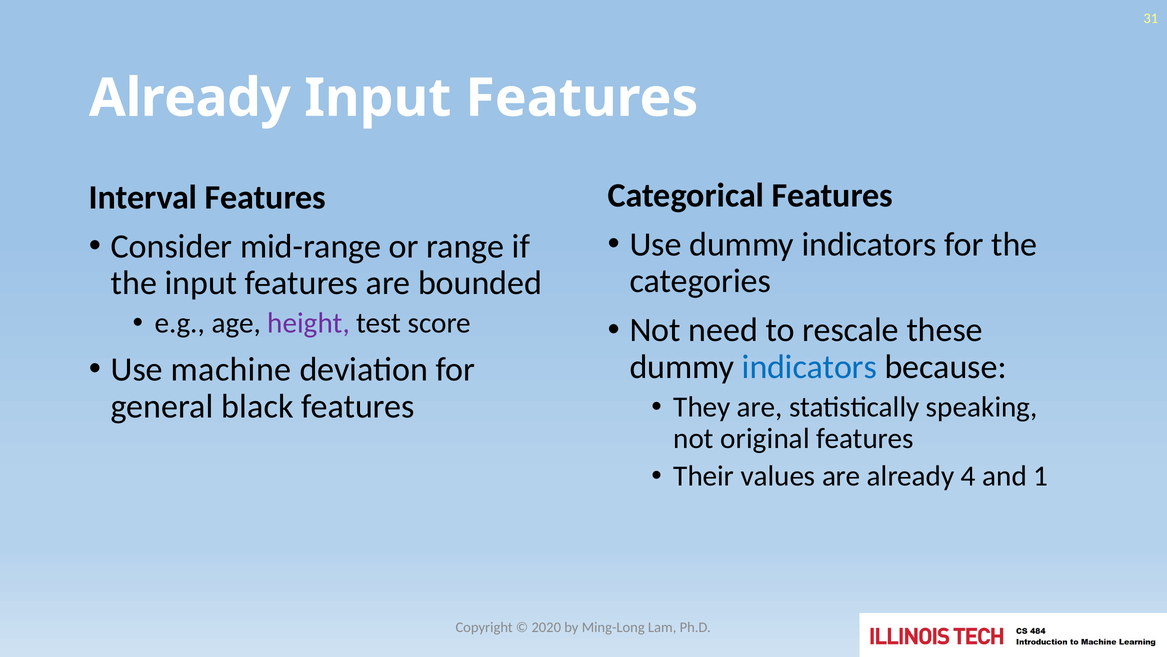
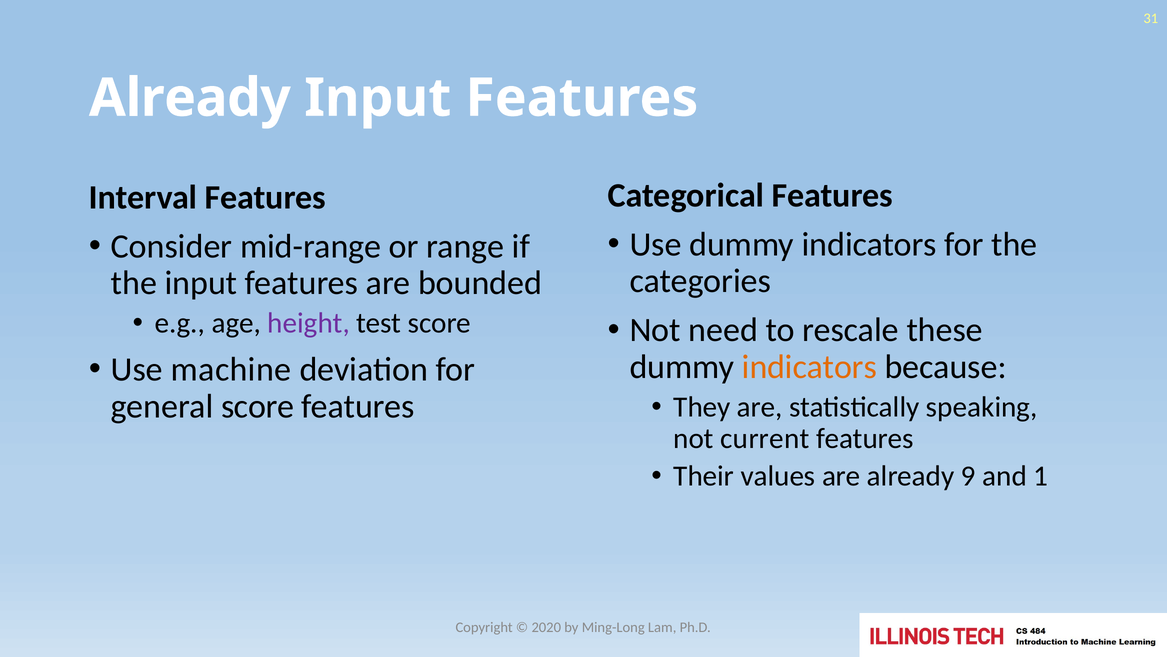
indicators colour: blue -> orange (809, 367)
general black: black -> score (258, 406)
original: original -> current (765, 438)
4: 4 -> 9 (968, 476)
